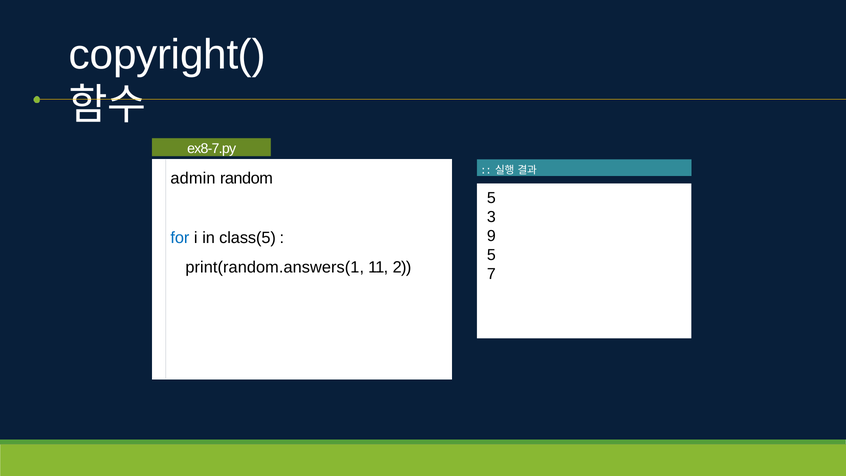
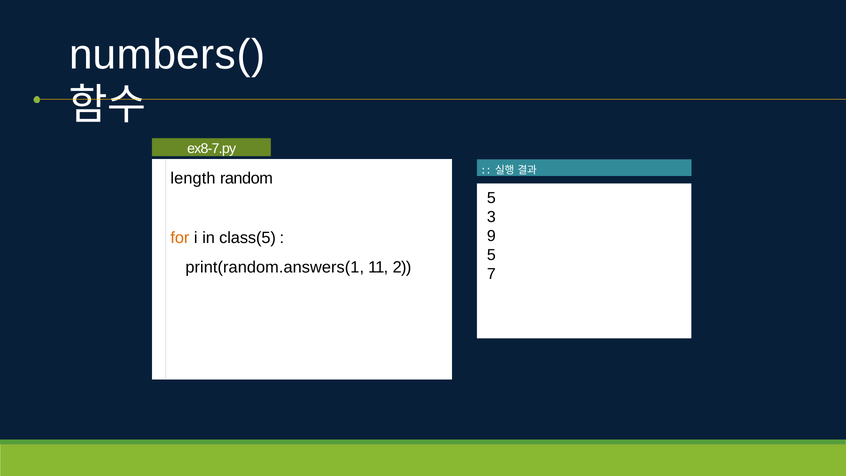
copyright(: copyright( -> numbers( (167, 55)
admin: admin -> length (193, 179)
for colour: blue -> orange (180, 238)
